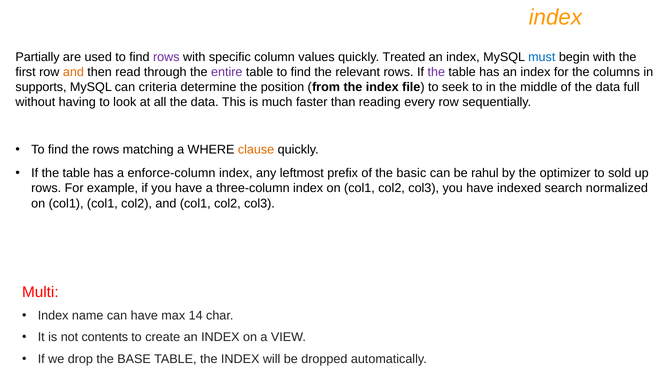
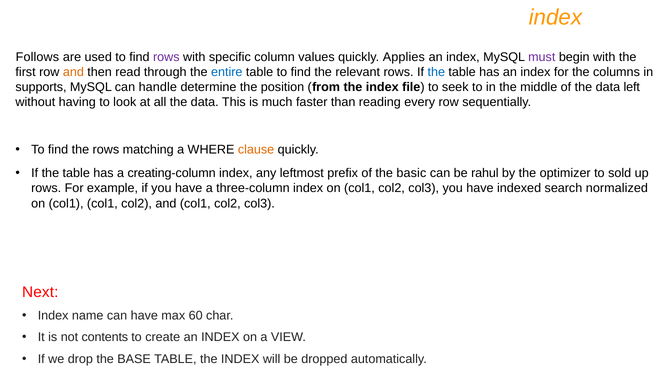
Partially: Partially -> Follows (37, 57)
Treated: Treated -> Applies (404, 57)
must colour: blue -> purple (542, 57)
entire colour: purple -> blue (227, 72)
the colour: purple -> blue (436, 72)
criteria: criteria -> handle (158, 87)
full: full -> left (632, 87)
enforce-column: enforce-column -> creating-column (172, 173)
Multi: Multi -> Next (40, 293)
14: 14 -> 60 (196, 316)
